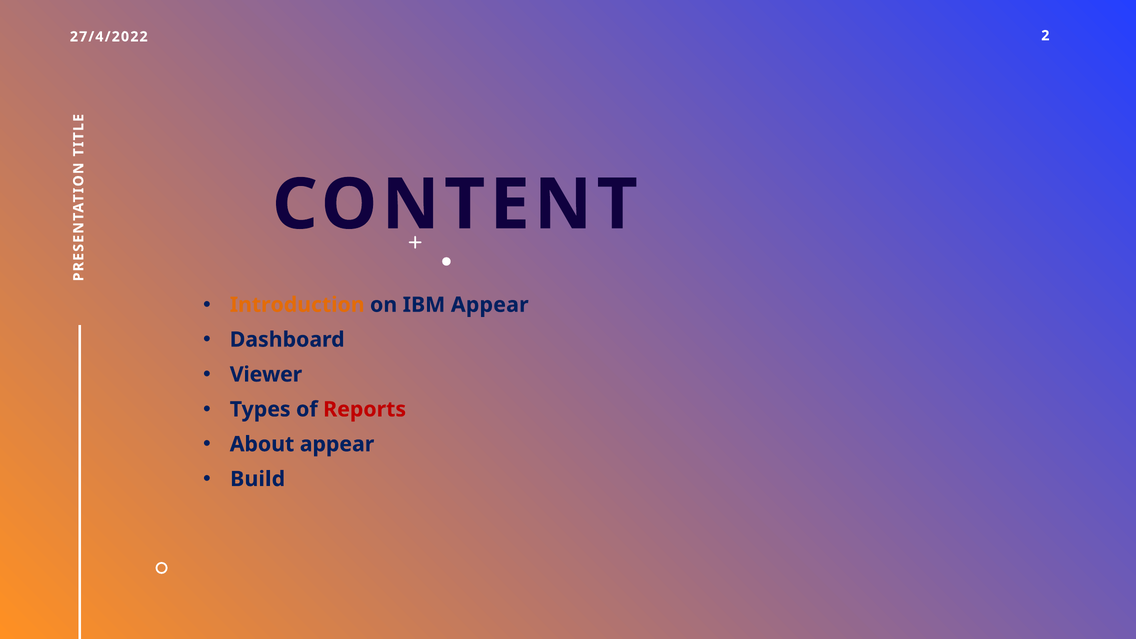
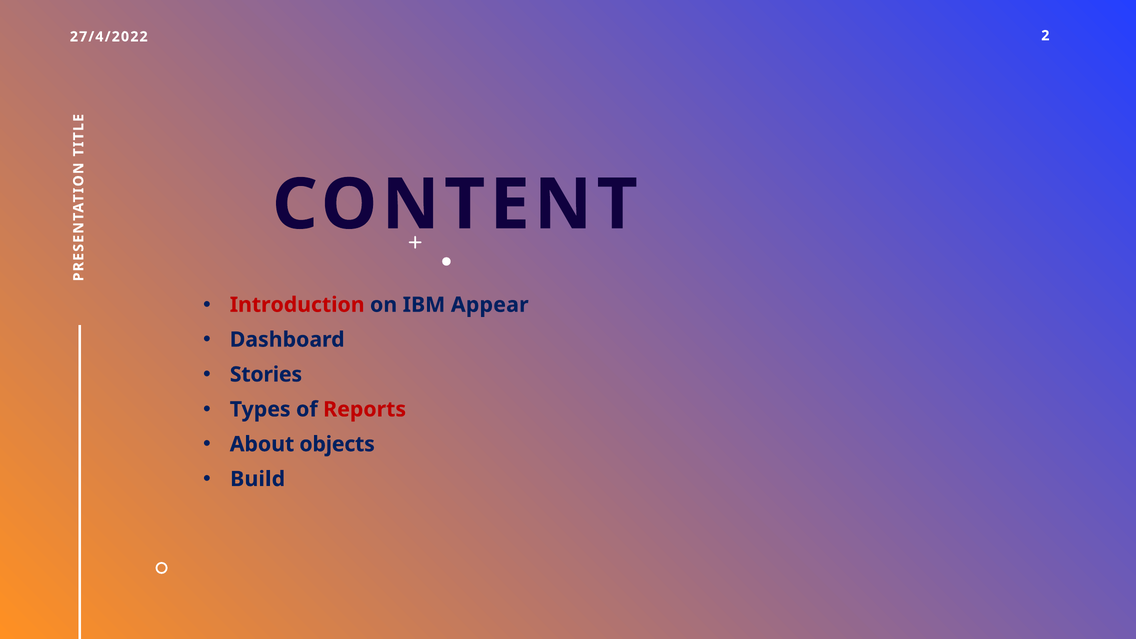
Introduction colour: orange -> red (297, 305)
Viewer: Viewer -> Stories (266, 375)
About appear: appear -> objects (337, 444)
